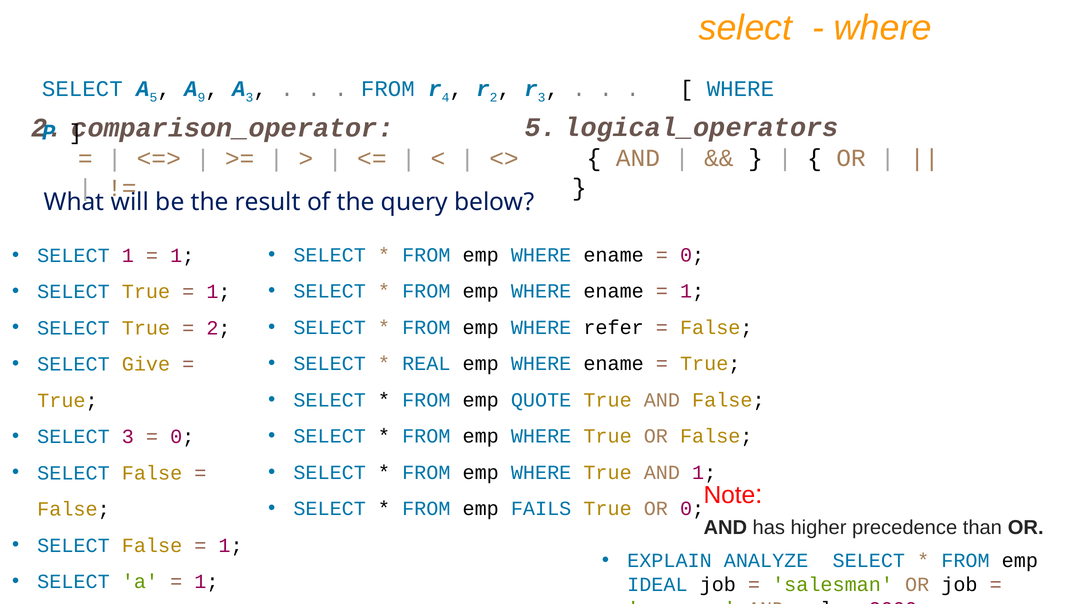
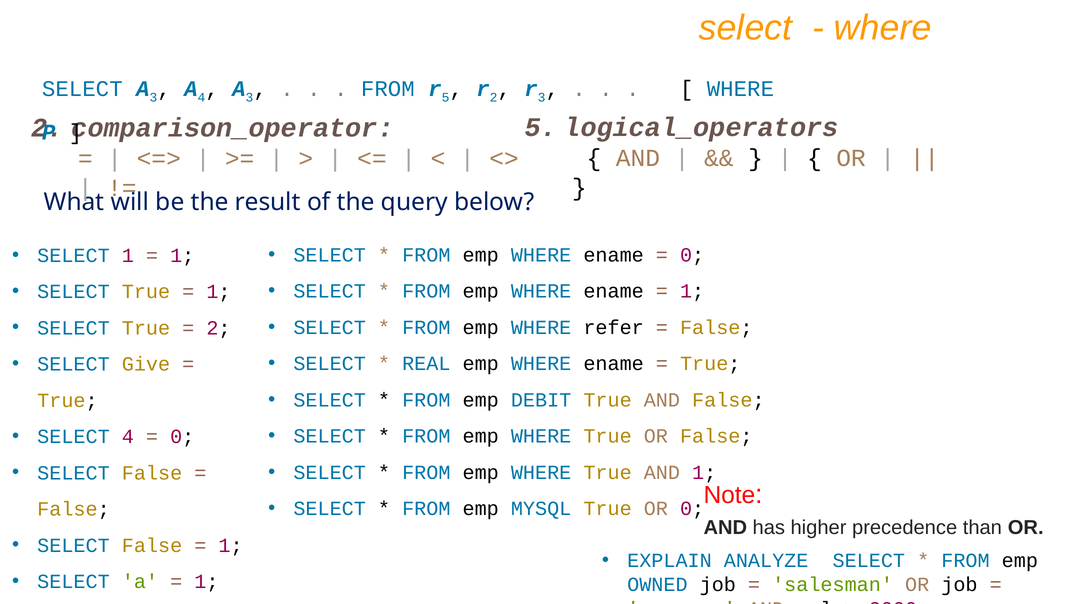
SELECT A 5: 5 -> 3 (153, 97)
A 9: 9 -> 4 (201, 97)
4: 4 -> 5 (446, 97)
QUOTE: QUOTE -> DEBIT (541, 400)
SELECT 3: 3 -> 4 (128, 437)
FAILS: FAILS -> MYSQL (541, 509)
IDEAL: IDEAL -> OWNED (657, 585)
